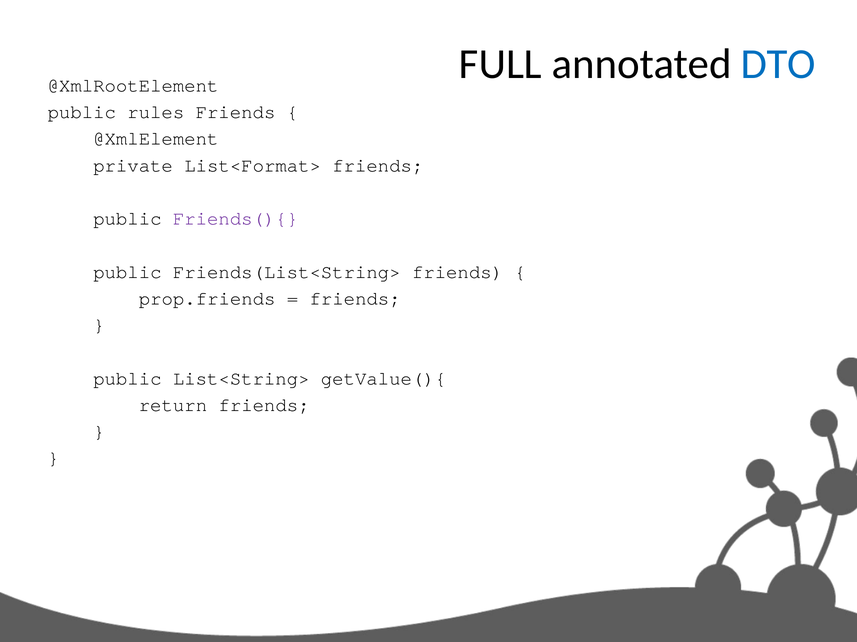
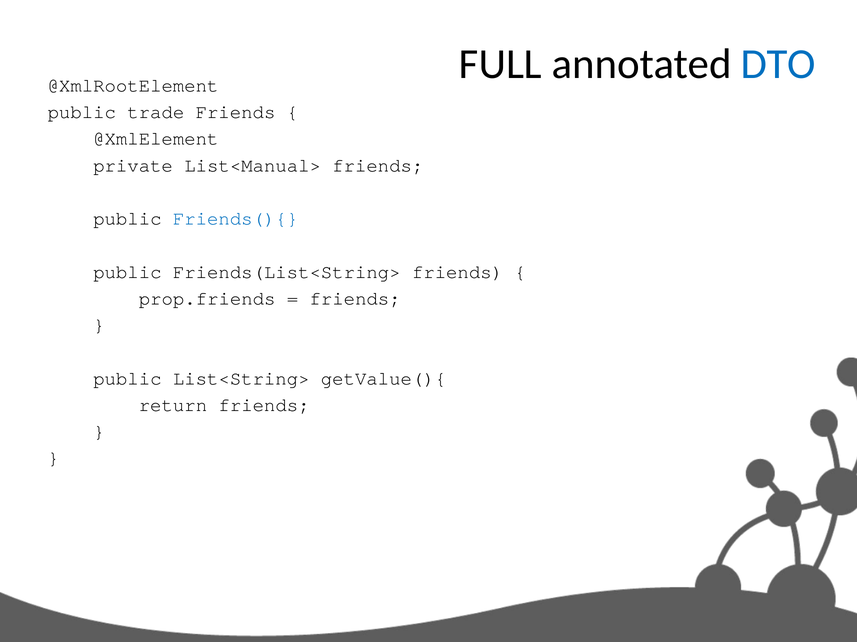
rules: rules -> trade (156, 112)
List<Format>: List<Format> -> List<Manual> (253, 166)
Friends(){ colour: purple -> blue (236, 219)
